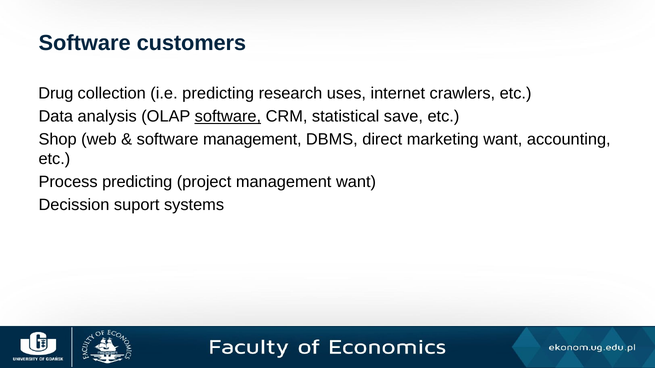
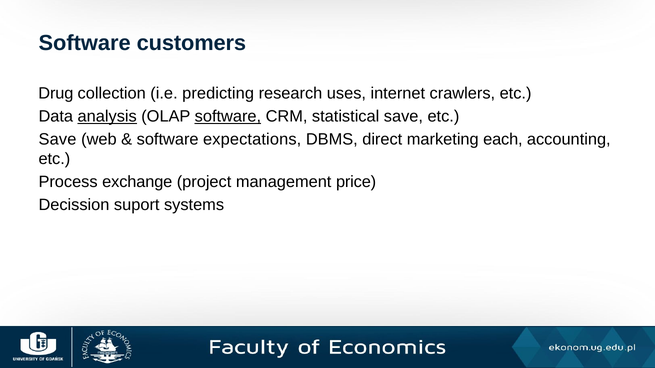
analysis underline: none -> present (107, 117)
Shop: Shop -> Save (58, 139)
software management: management -> expectations (252, 139)
marketing want: want -> each (503, 139)
Process predicting: predicting -> exchange (137, 182)
management want: want -> price (356, 182)
